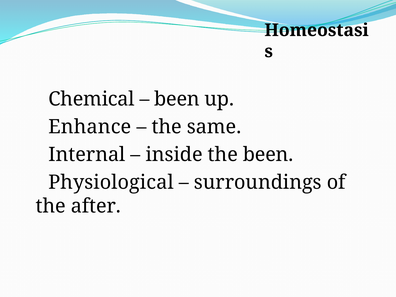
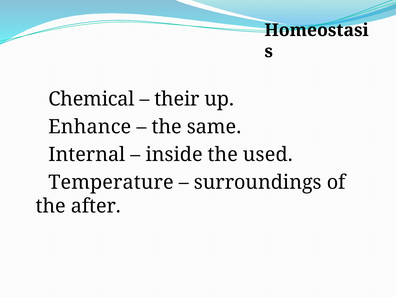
been: been -> their (177, 99)
the been: been -> used (268, 155)
Physiological: Physiological -> Temperature (111, 182)
